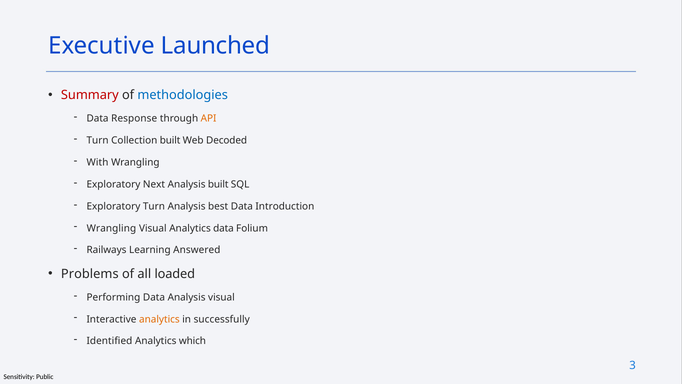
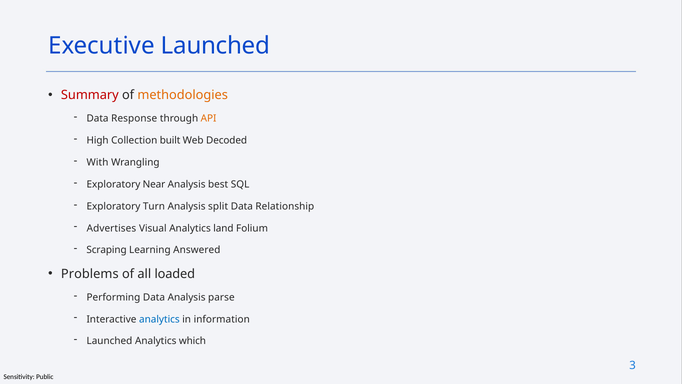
methodologies colour: blue -> orange (183, 95)
Turn: Turn -> High (98, 140)
Next: Next -> Near (154, 184)
Analysis built: built -> best (218, 184)
best: best -> split (218, 206)
Introduction: Introduction -> Relationship (285, 206)
Wrangling: Wrangling -> Advertises (111, 228)
Analytics data: data -> land (223, 228)
Railways: Railways -> Scraping (107, 250)
Analysis visual: visual -> parse (221, 297)
analytics colour: orange -> blue (159, 319)
successfully: successfully -> information (222, 319)
Identified: Identified -> Launched (109, 341)
